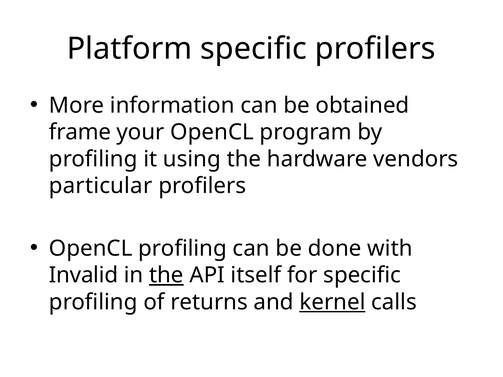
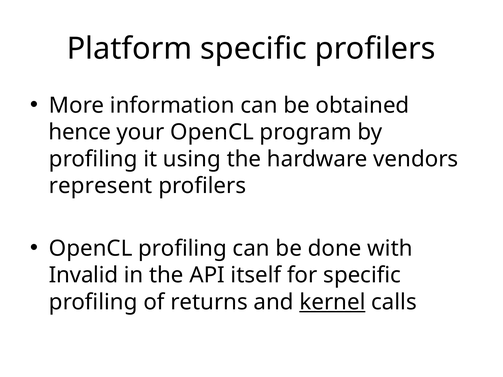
frame: frame -> hence (80, 132)
particular: particular -> represent (101, 186)
the underline: present -> none (166, 275)
